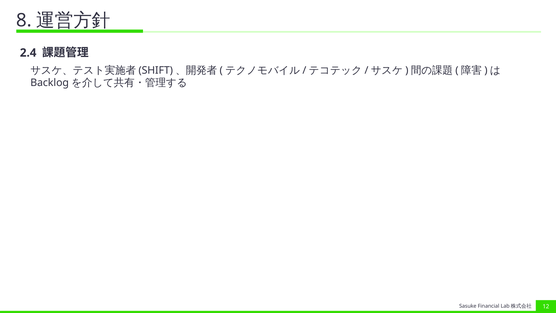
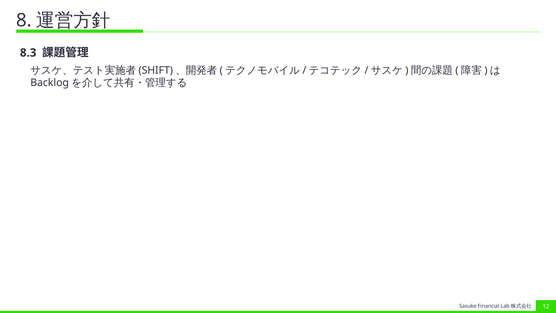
2.4: 2.4 -> 8.3 (28, 53)
